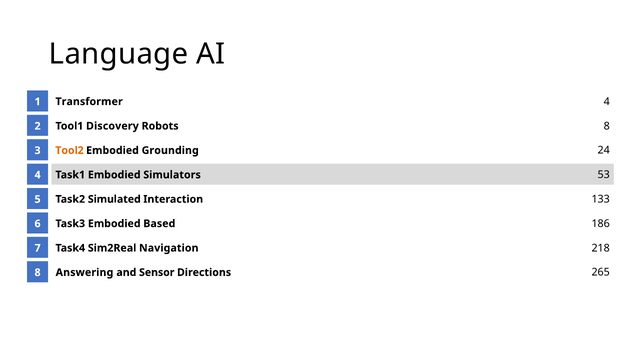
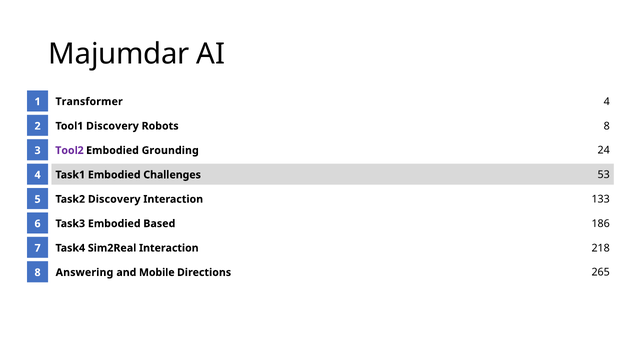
Language: Language -> Majumdar (119, 54)
Tool2 colour: orange -> purple (69, 150)
Simulators: Simulators -> Challenges (172, 175)
Task2 Simulated: Simulated -> Discovery (114, 199)
Sim2Real Navigation: Navigation -> Interaction (169, 248)
Sensor: Sensor -> Mobile (157, 272)
